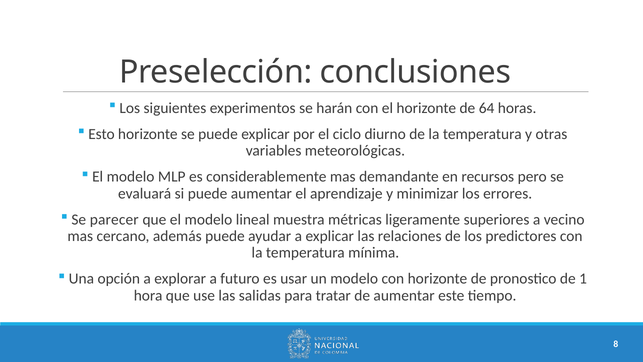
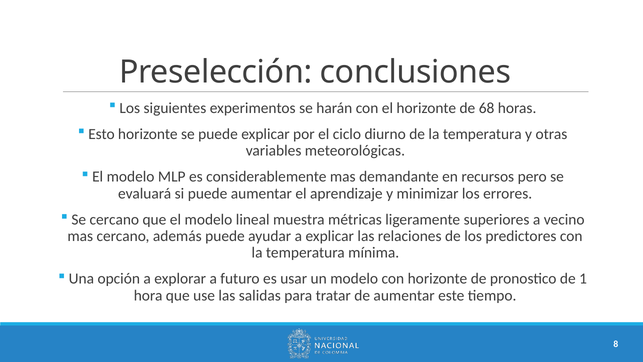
64: 64 -> 68 (487, 108)
Se parecer: parecer -> cercano (114, 219)
